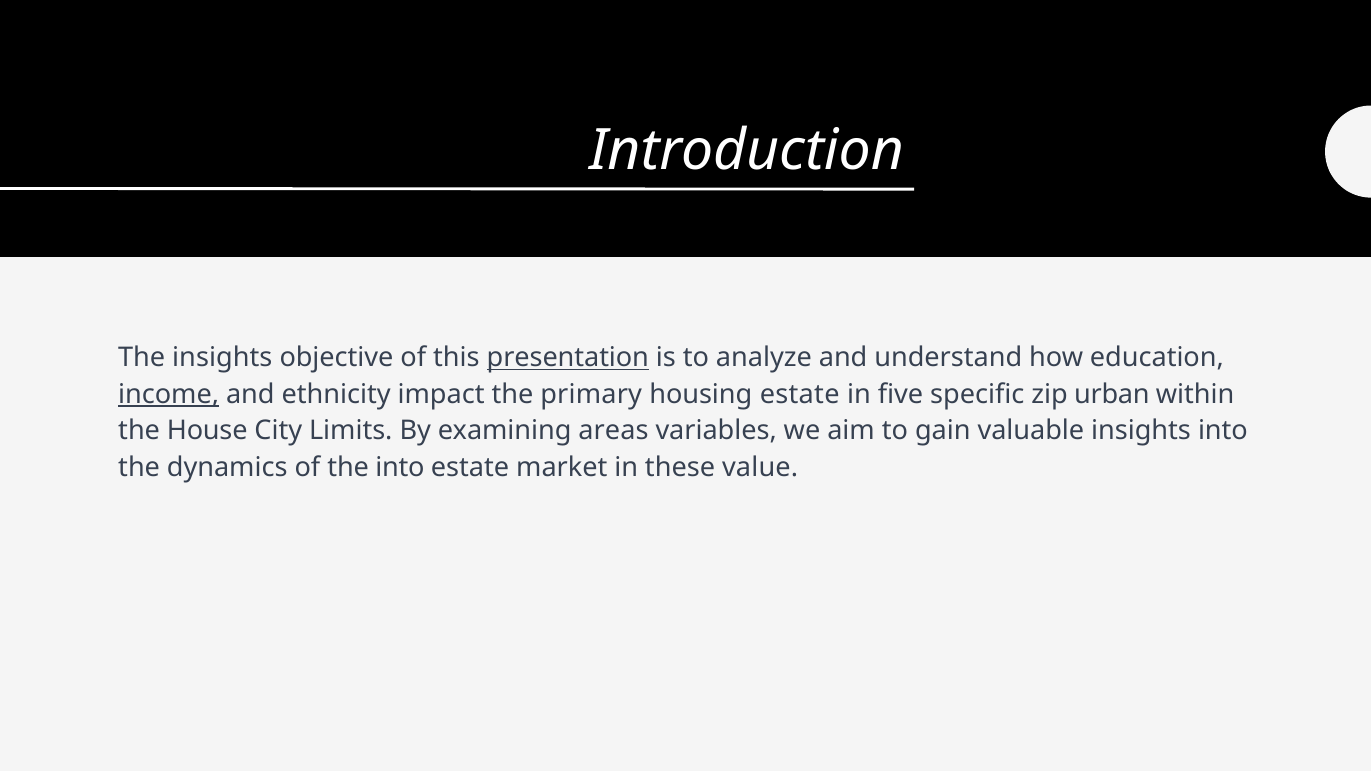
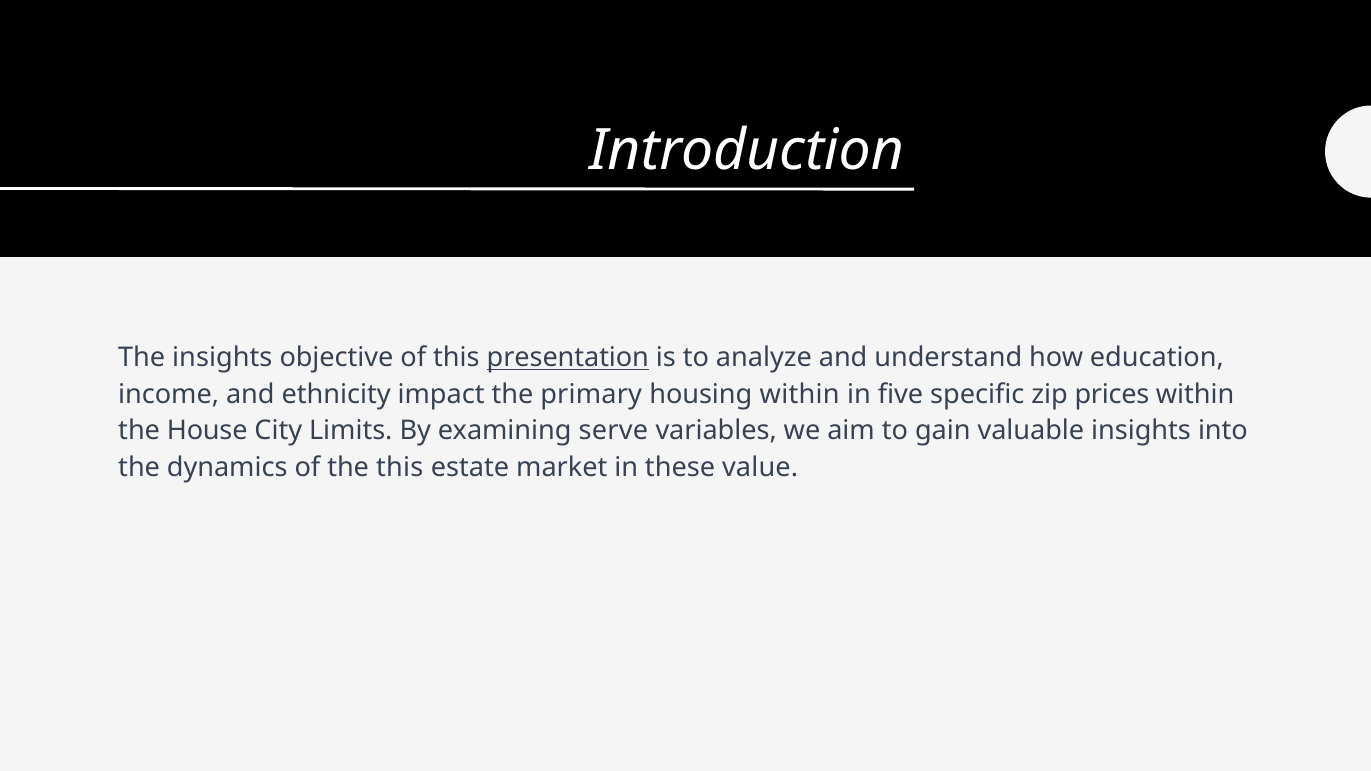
income underline: present -> none (169, 394)
housing estate: estate -> within (800, 394)
urban: urban -> prices (1112, 394)
areas: areas -> serve (613, 431)
the into: into -> this (400, 467)
